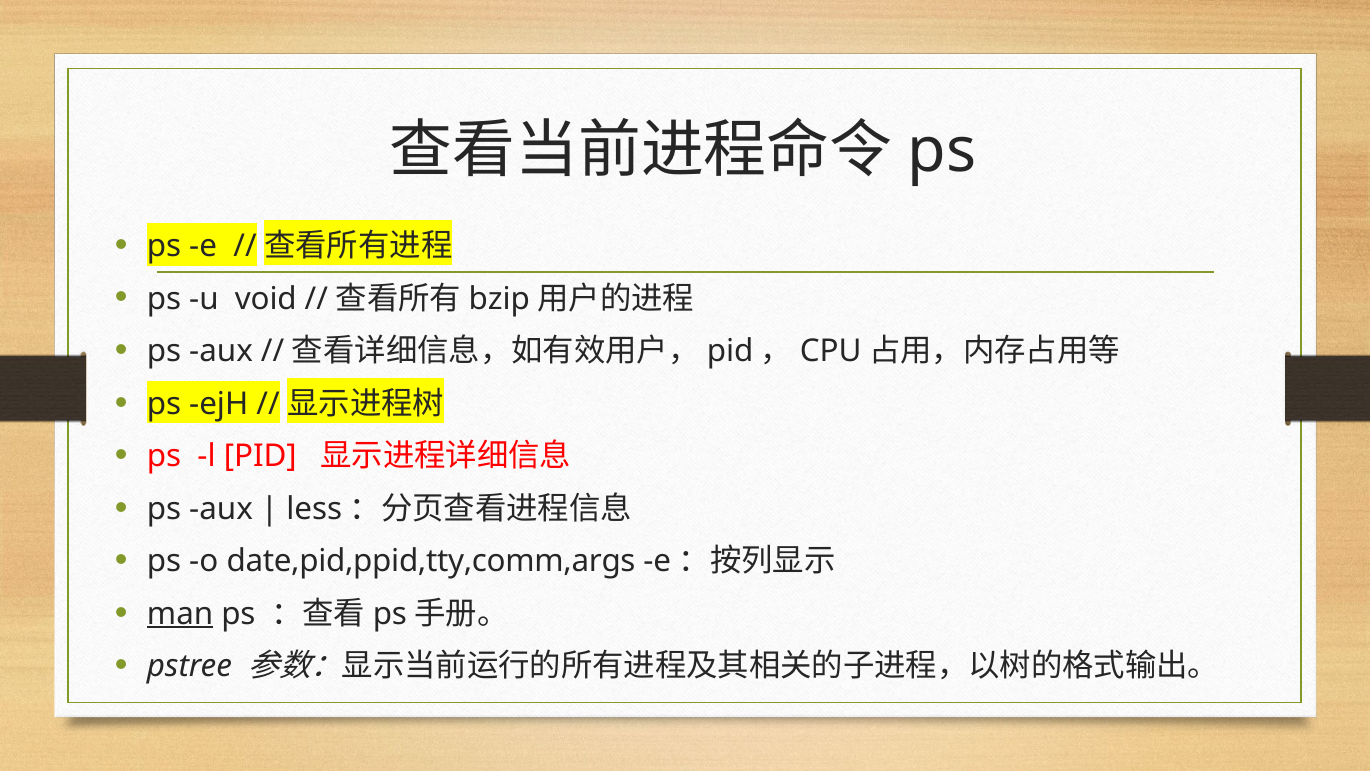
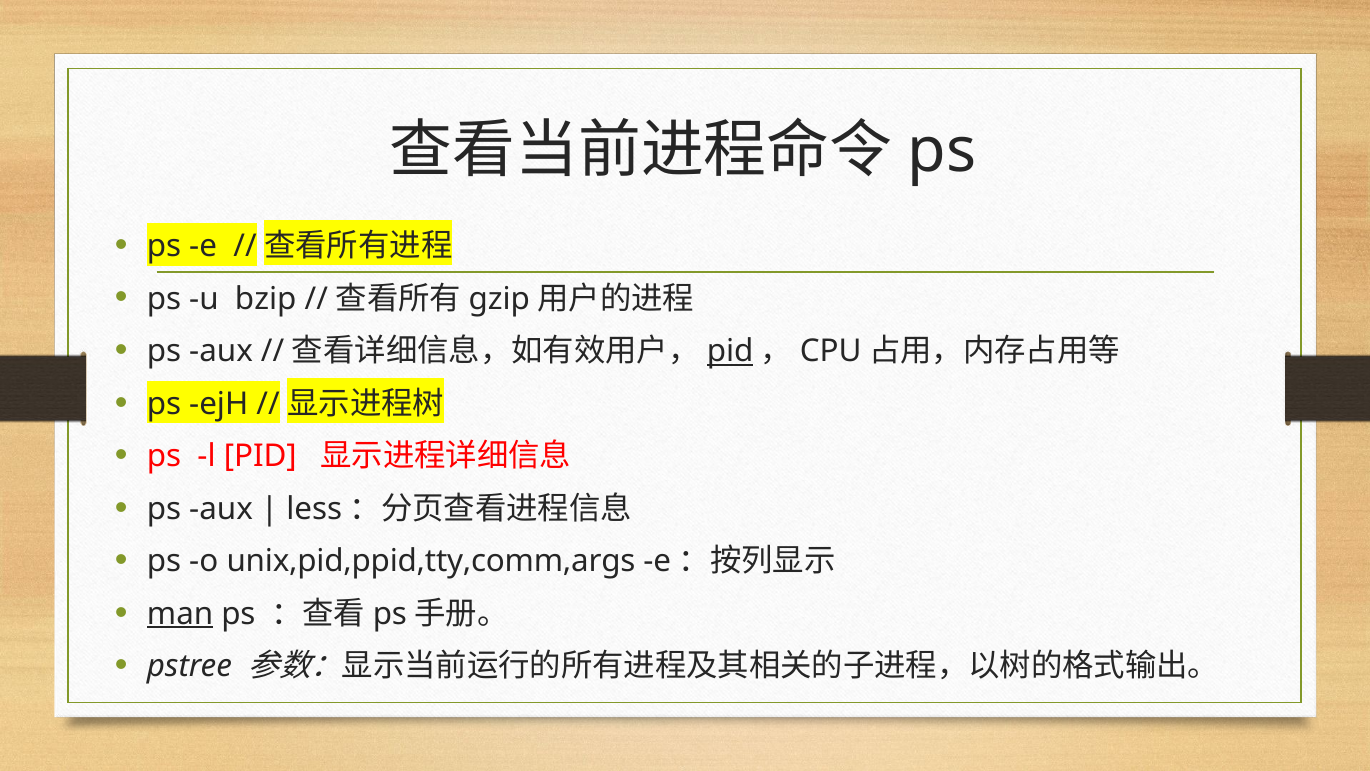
void: void -> bzip (266, 298)
bzip: bzip -> gzip (499, 298)
pid underline: none -> present (730, 351)
date,pid,ppid,tty,comm,args: date,pid,ppid,tty,comm,args -> unix,pid,ppid,tty,comm,args (431, 561)
